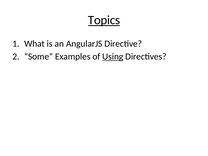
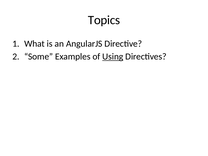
Topics underline: present -> none (104, 20)
